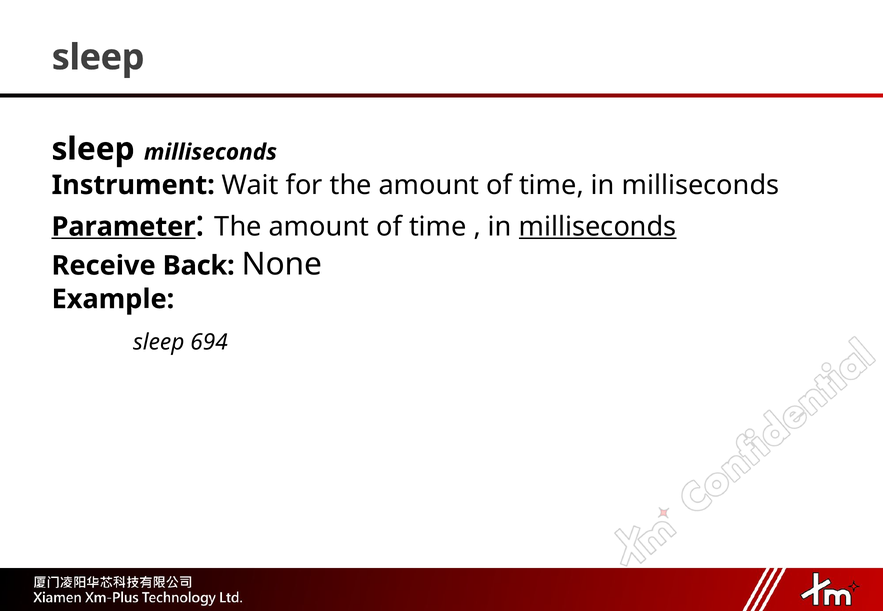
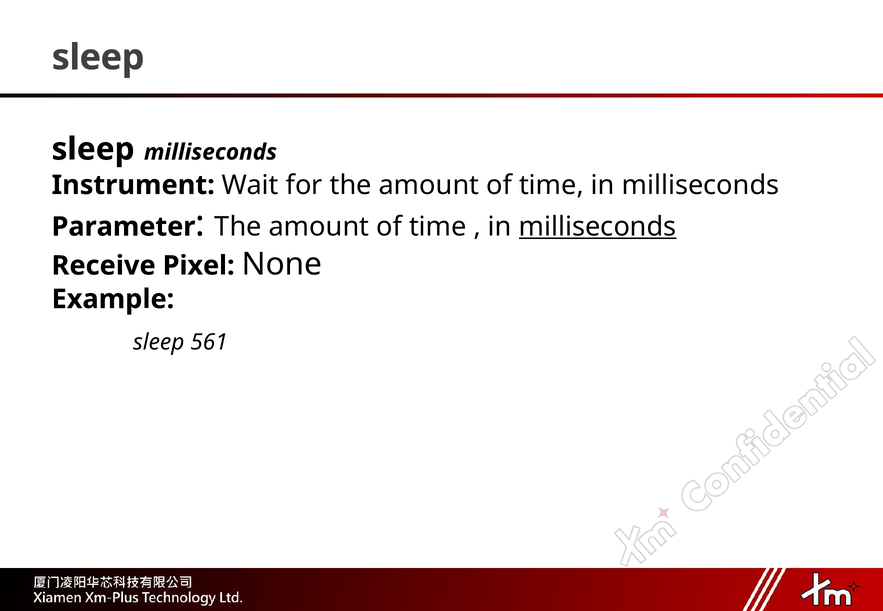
Parameter underline: present -> none (123, 227)
Back: Back -> Pixel (199, 266)
694: 694 -> 561 (209, 342)
